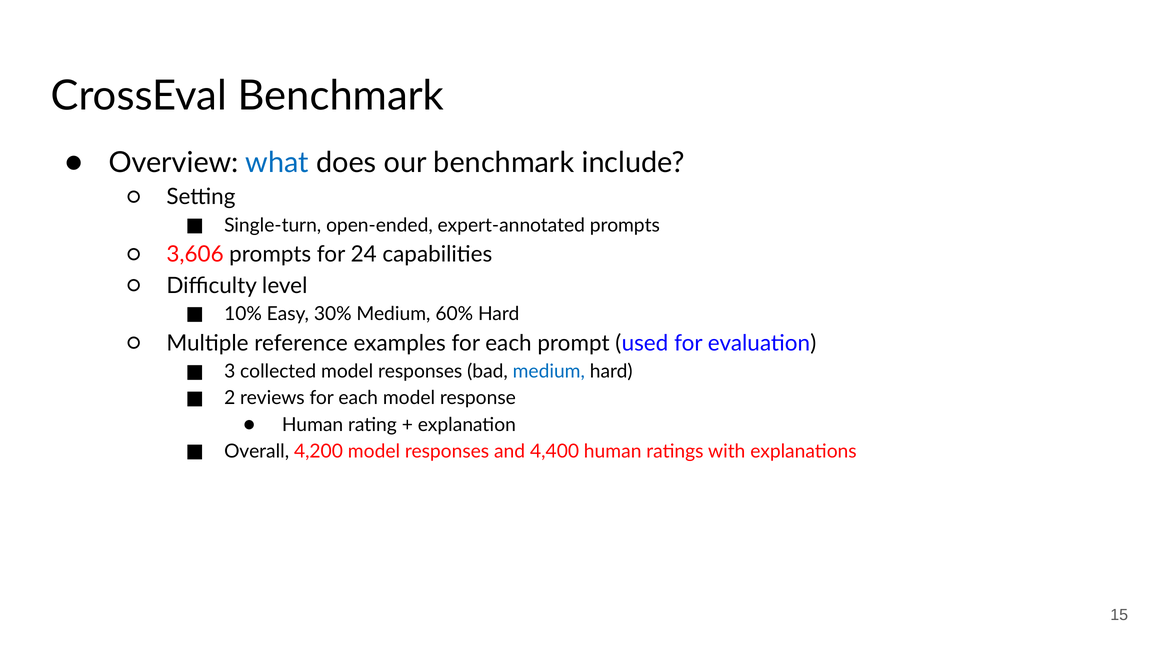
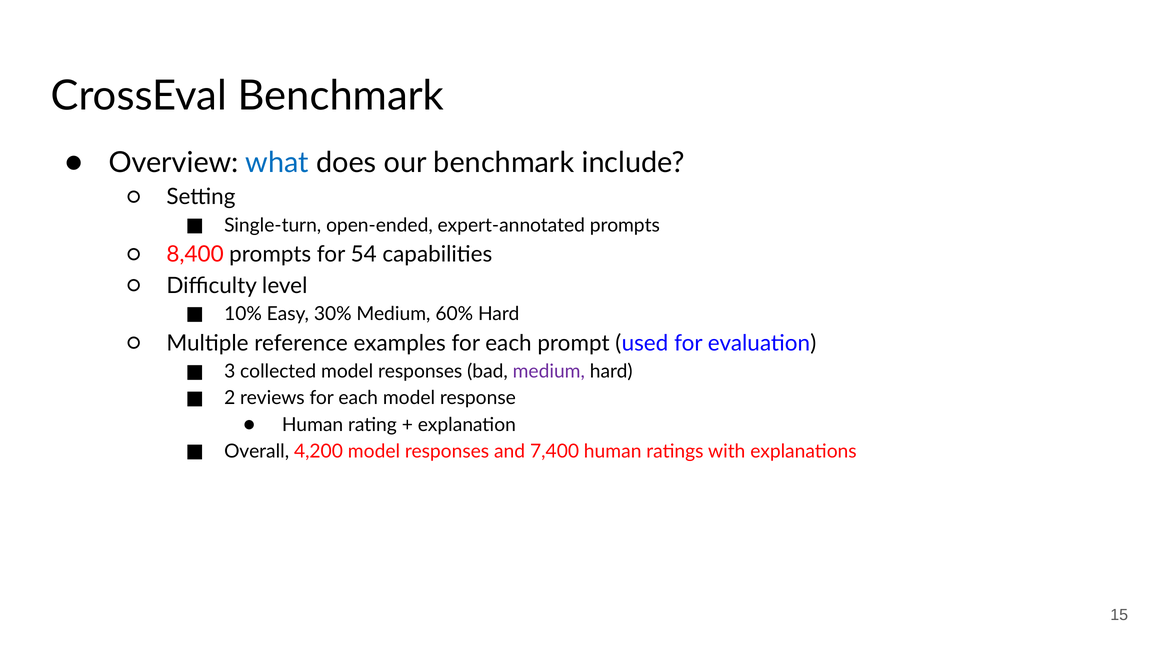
3,606: 3,606 -> 8,400 (195, 254)
24: 24 -> 54 (364, 254)
medium colour: blue -> purple (549, 371)
4,400: 4,400 -> 7,400 (555, 451)
